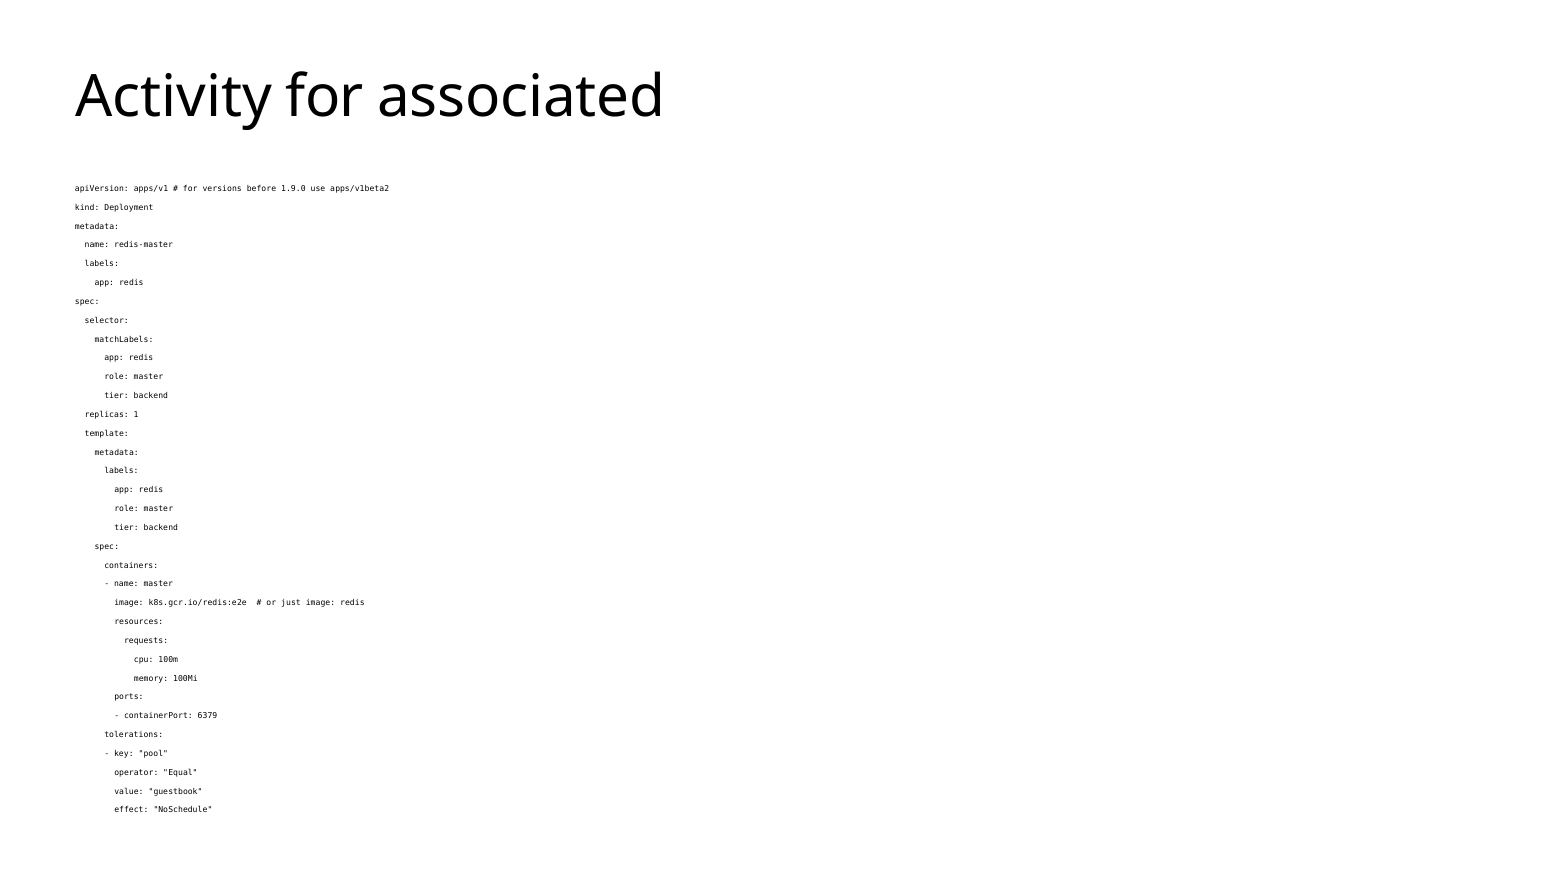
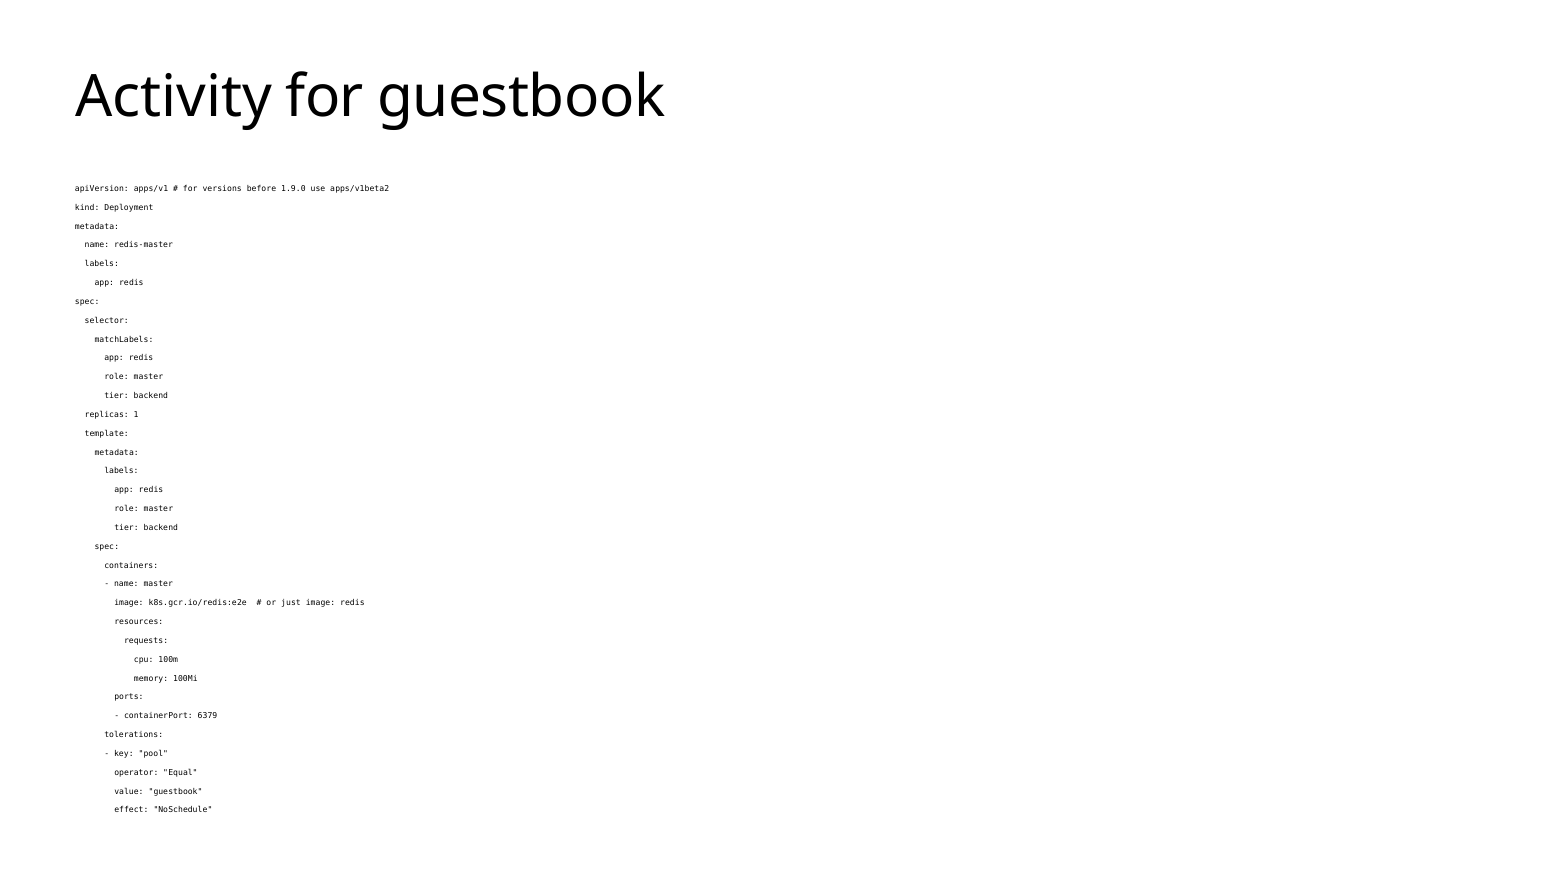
for associated: associated -> guestbook (521, 98)
